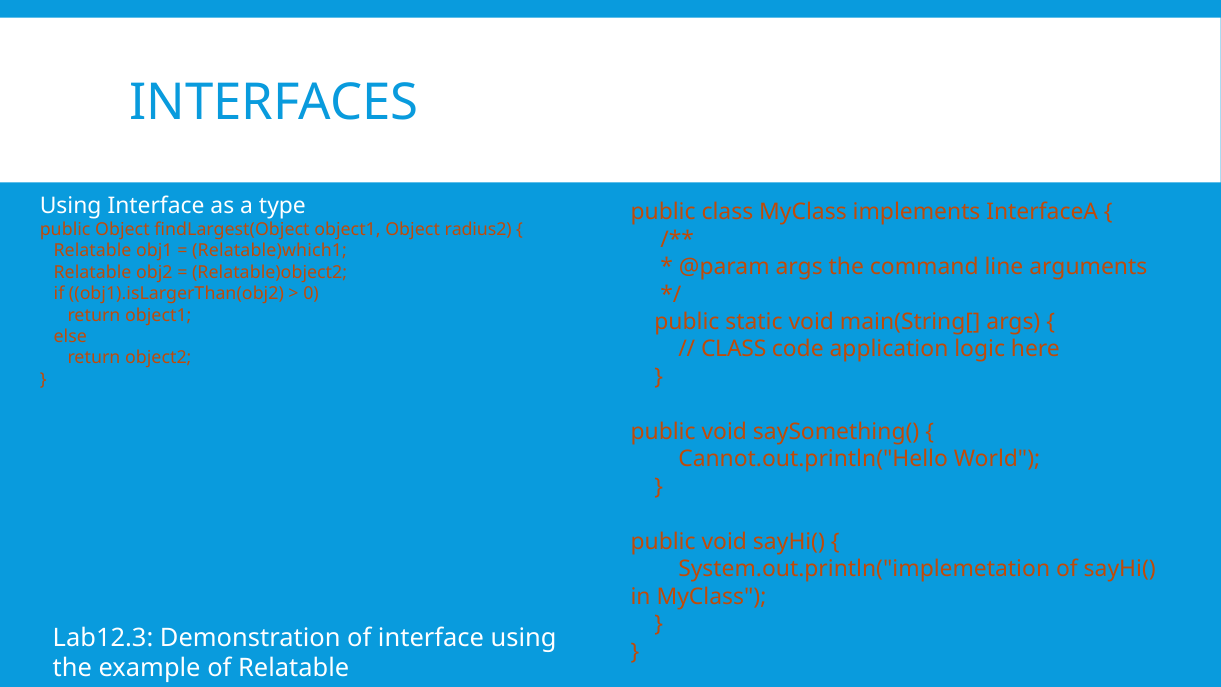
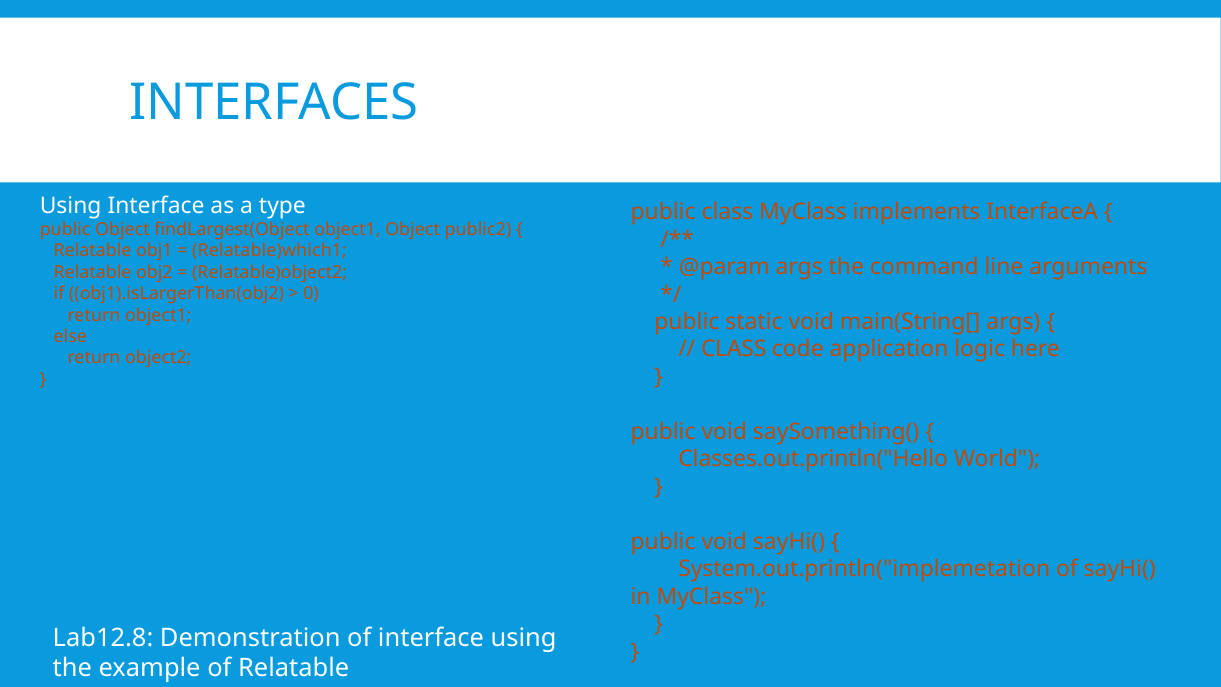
radius2: radius2 -> public2 (478, 230)
Cannot.out.println("Hello: Cannot.out.println("Hello -> Classes.out.println("Hello (813, 459)
Lab12.3: Lab12.3 -> Lab12.8 (103, 637)
